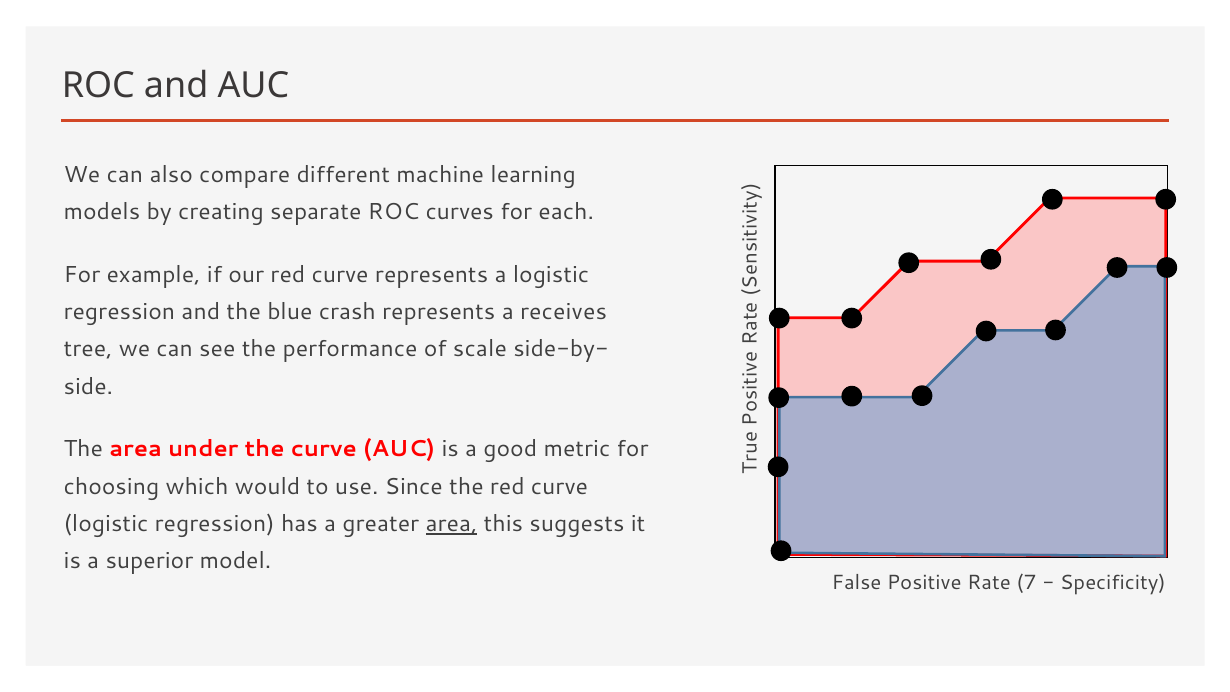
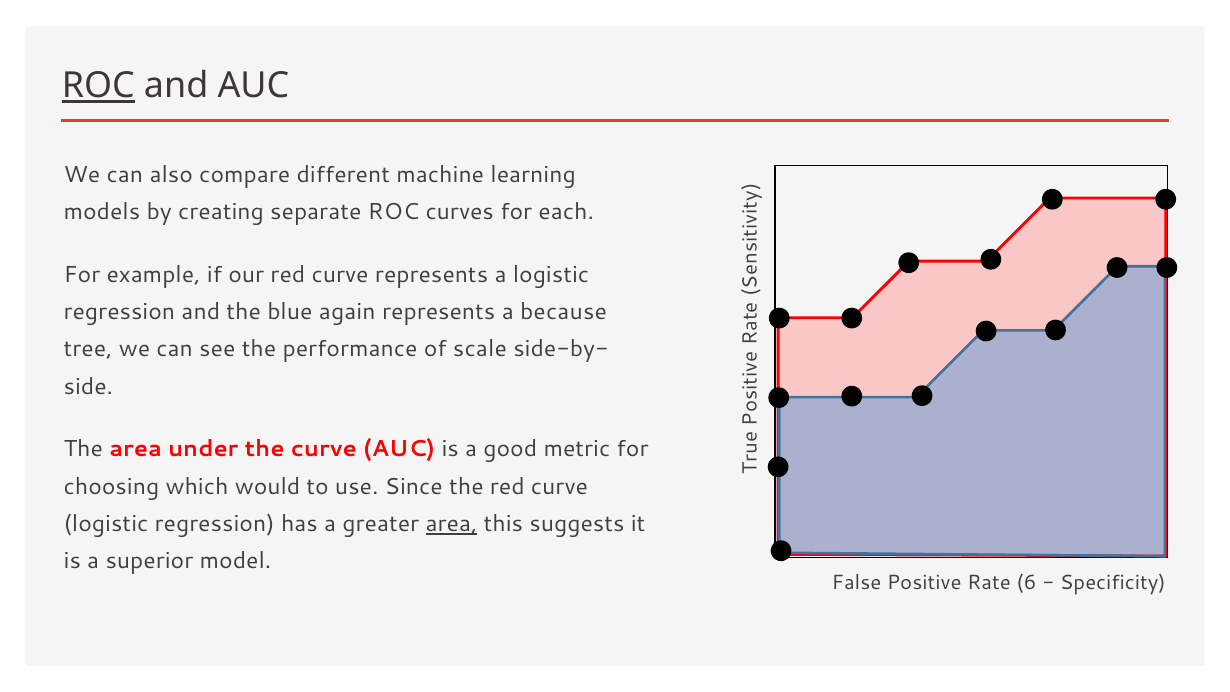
ROC underline: none -> present (98, 86)
crash: crash -> again (347, 312)
receives: receives -> because (564, 312)
7: 7 -> 6 (1027, 582)
